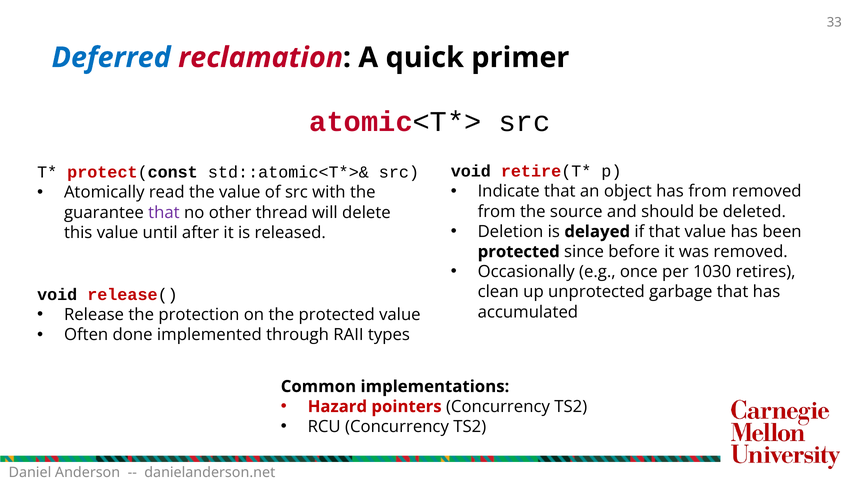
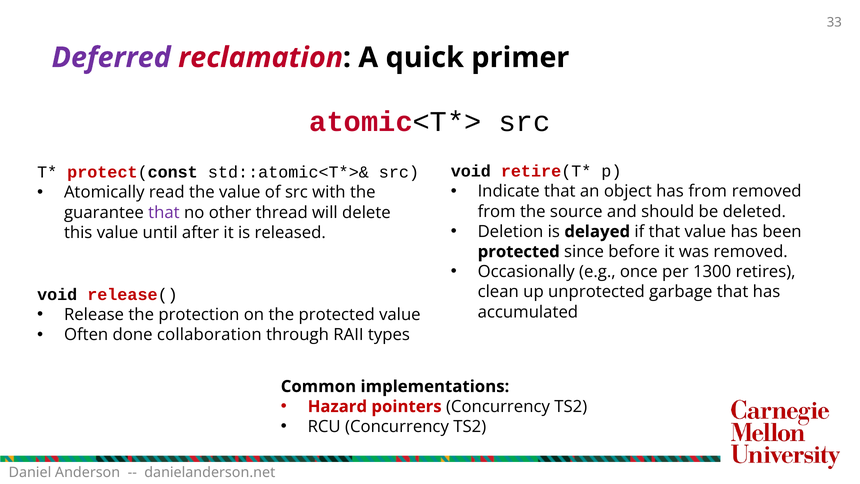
Deferred colour: blue -> purple (111, 58)
1030: 1030 -> 1300 (712, 272)
implemented: implemented -> collaboration (209, 335)
